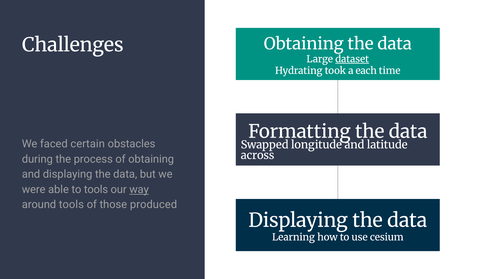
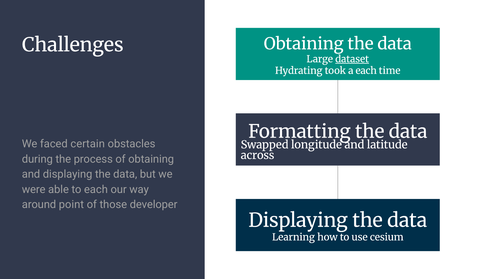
to tools: tools -> each (96, 190)
way underline: present -> none (139, 190)
around tools: tools -> point (71, 205)
produced: produced -> developer (154, 205)
